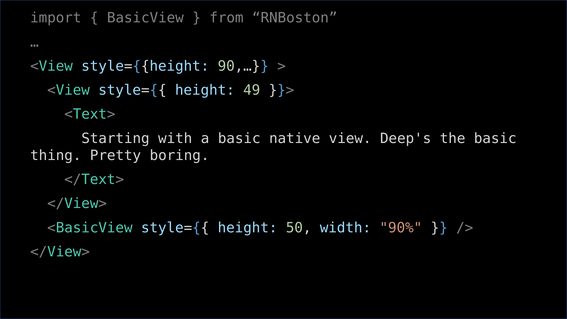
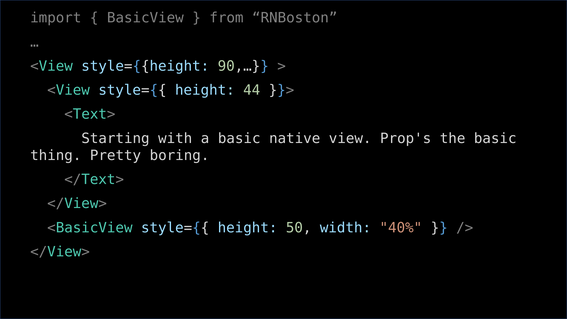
49: 49 -> 44 (252, 90)
Deep's: Deep's -> Prop's (406, 138)
90%: 90% -> 40% (401, 228)
